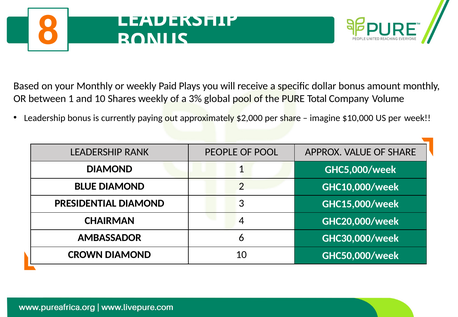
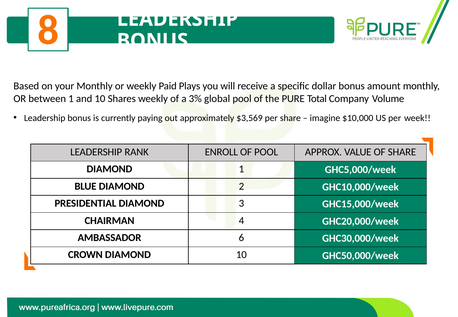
$2,000: $2,000 -> $3,569 (250, 118)
PEOPLE: PEOPLE -> ENROLL (221, 152)
